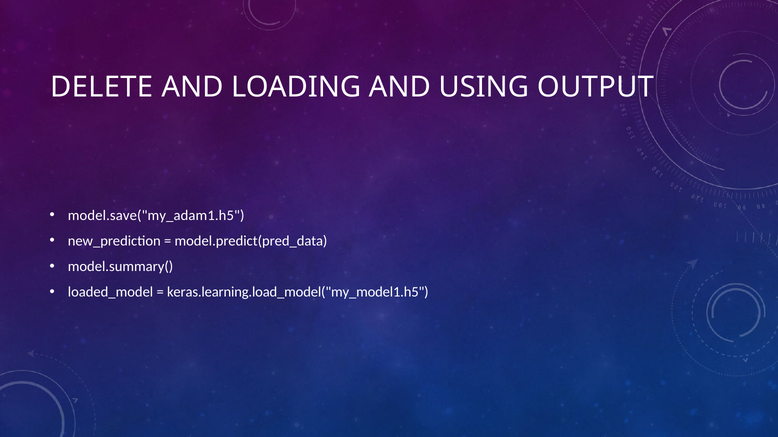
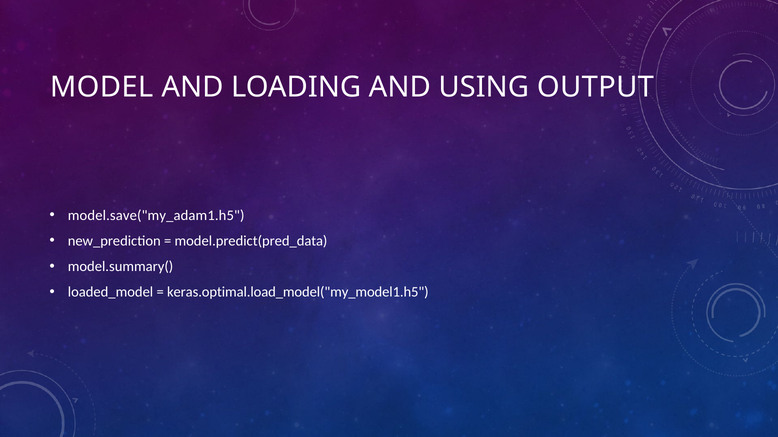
DELETE: DELETE -> MODEL (102, 87)
keras.learning.load_model("my_model1.h5: keras.learning.load_model("my_model1.h5 -> keras.optimal.load_model("my_model1.h5 (298, 293)
